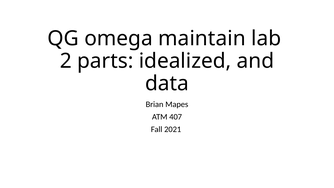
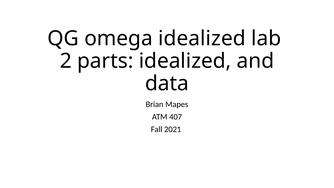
omega maintain: maintain -> idealized (202, 38)
